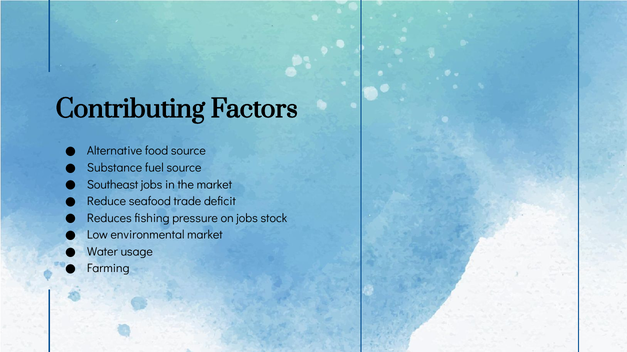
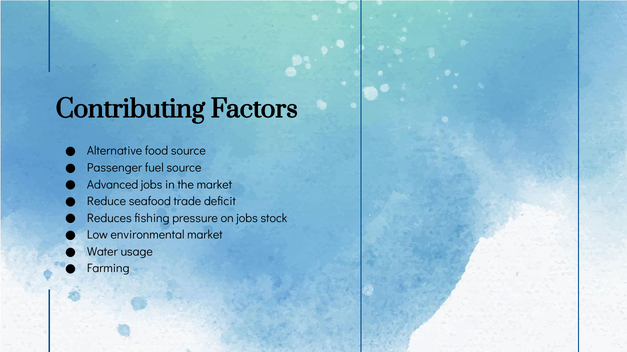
Substance: Substance -> Passenger (115, 168)
Southeast: Southeast -> Advanced (113, 185)
